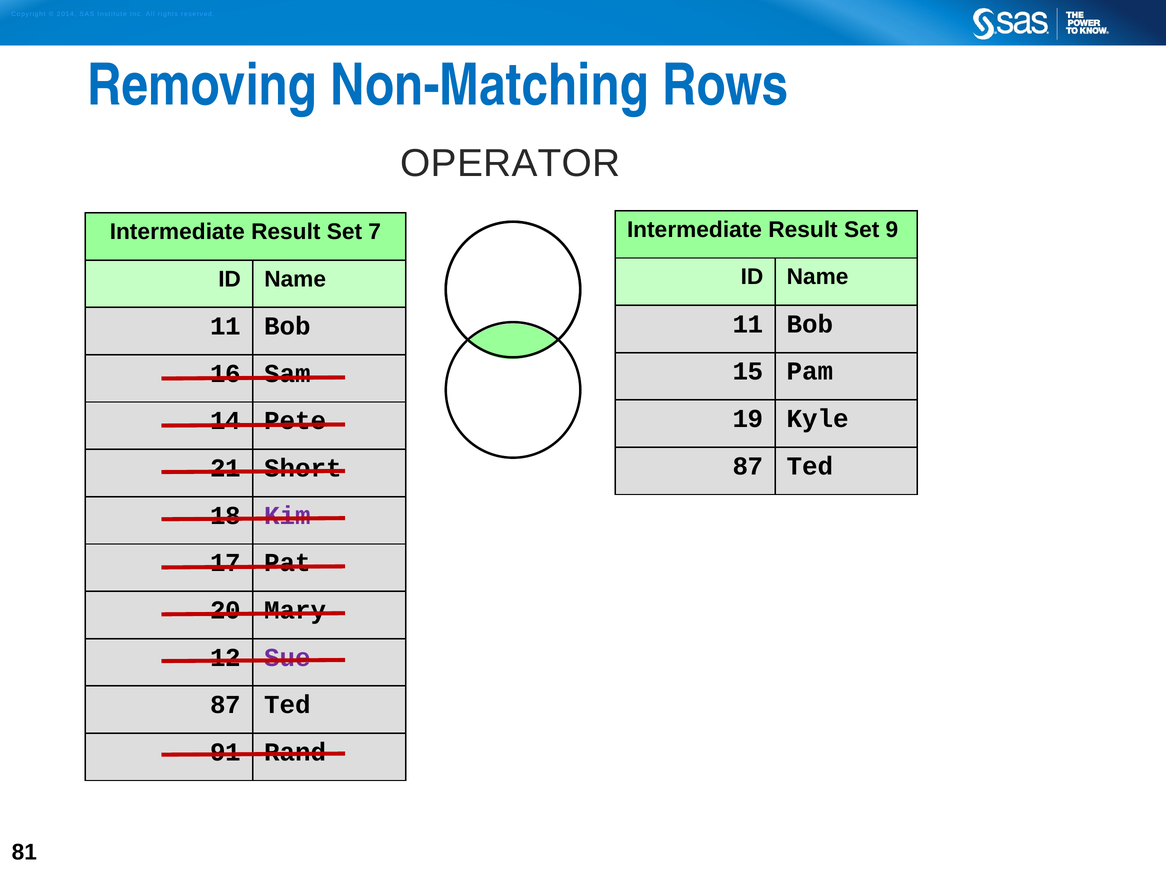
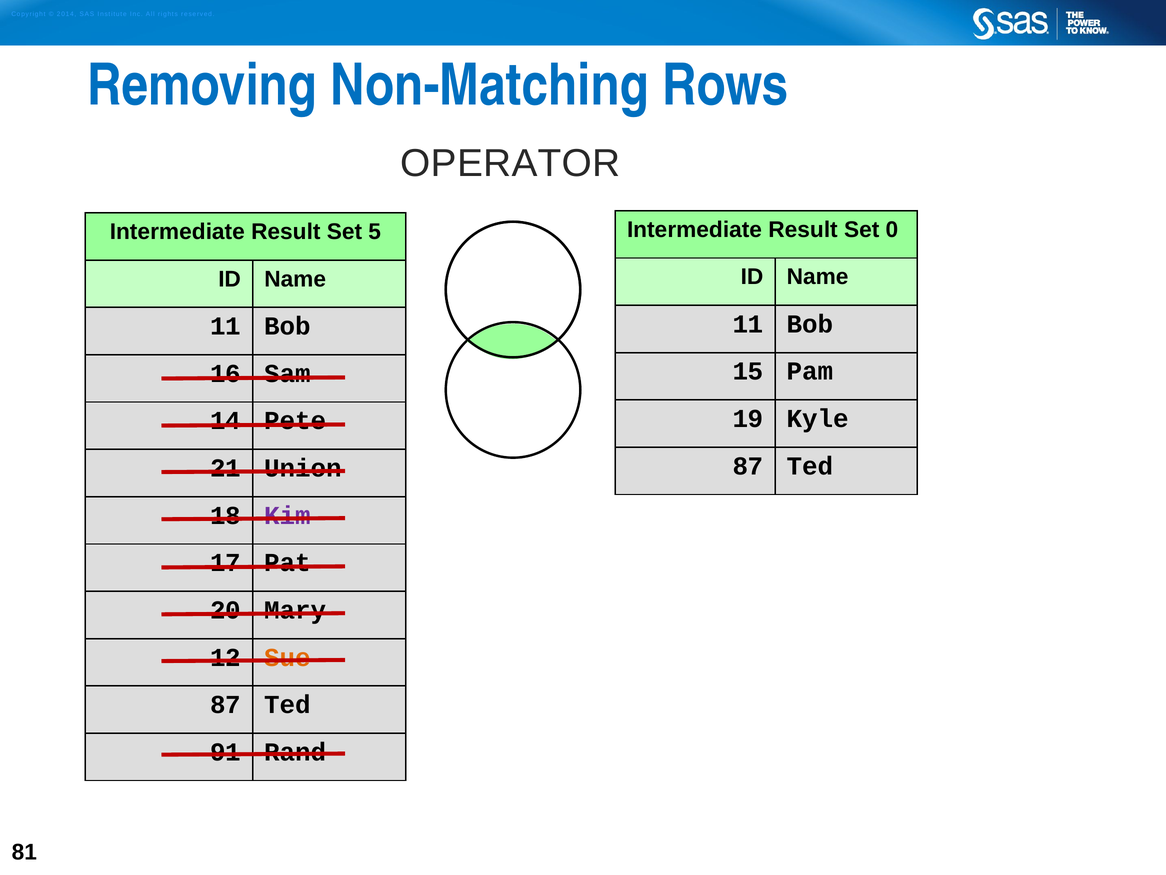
9: 9 -> 0 (892, 229)
7: 7 -> 5 (375, 232)
Short: Short -> Union (303, 468)
Sue colour: purple -> orange (288, 657)
